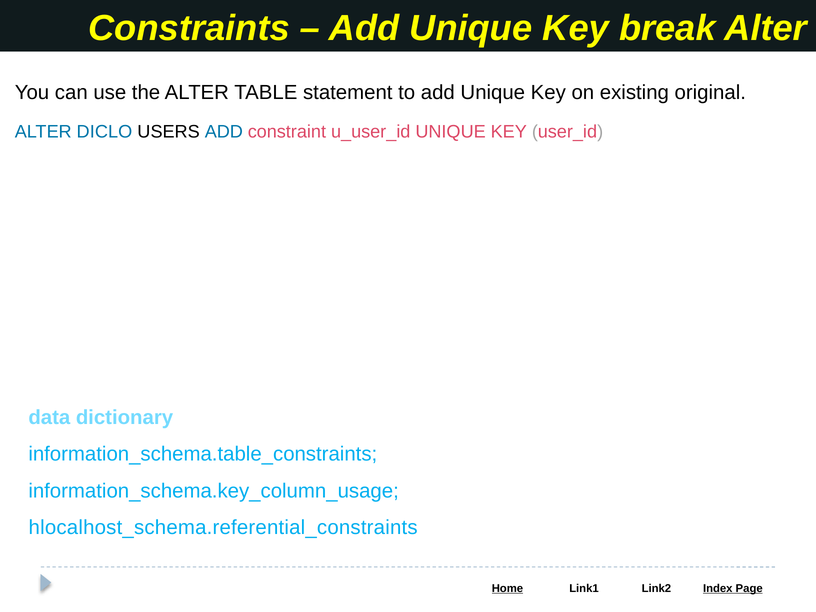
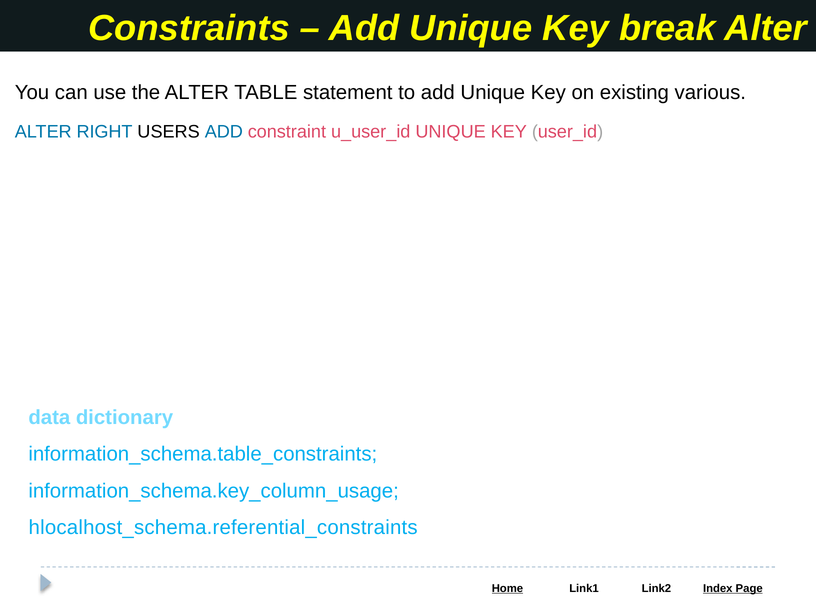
original: original -> various (710, 92)
DICLO: DICLO -> RIGHT (105, 132)
